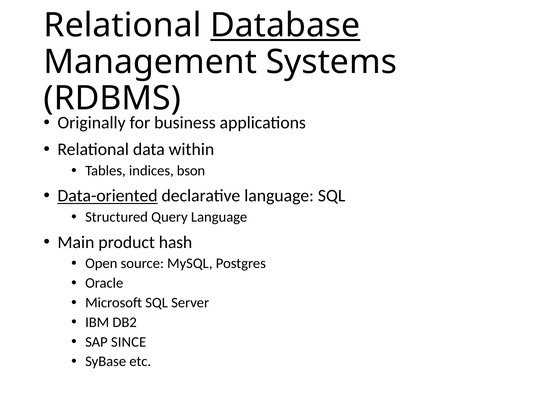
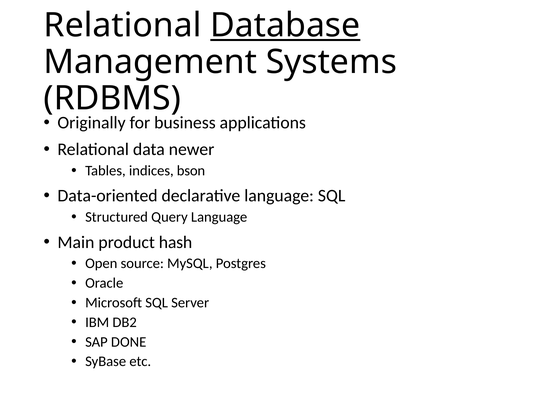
within: within -> newer (192, 150)
Data-oriented underline: present -> none (108, 196)
SINCE: SINCE -> DONE (129, 342)
